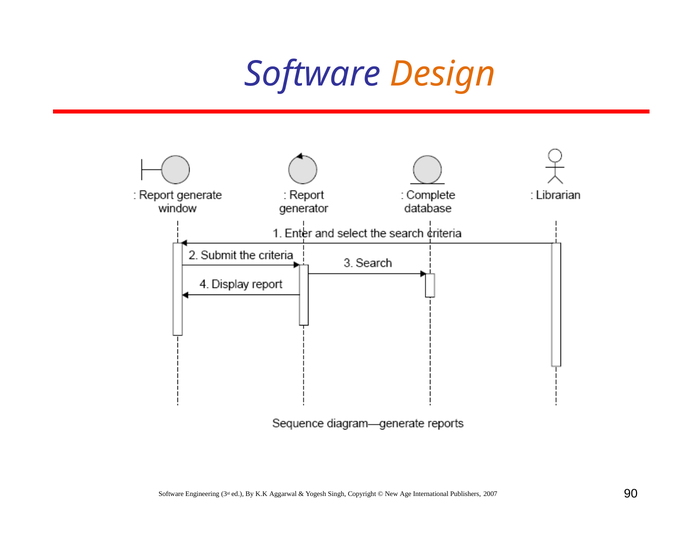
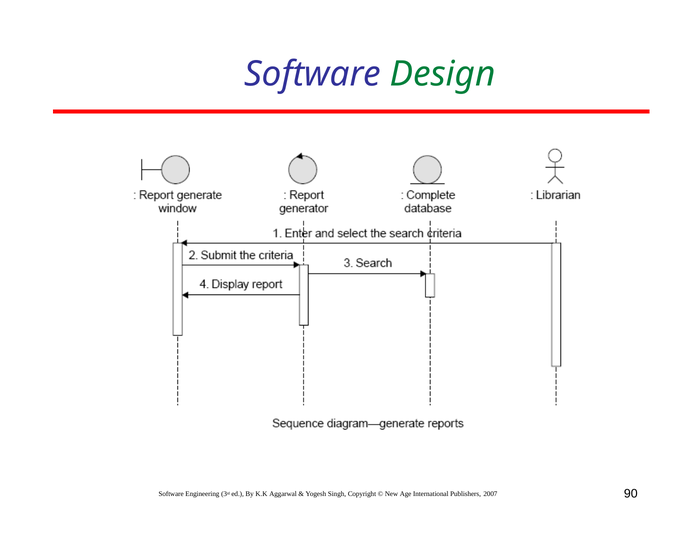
Design colour: orange -> green (443, 74)
